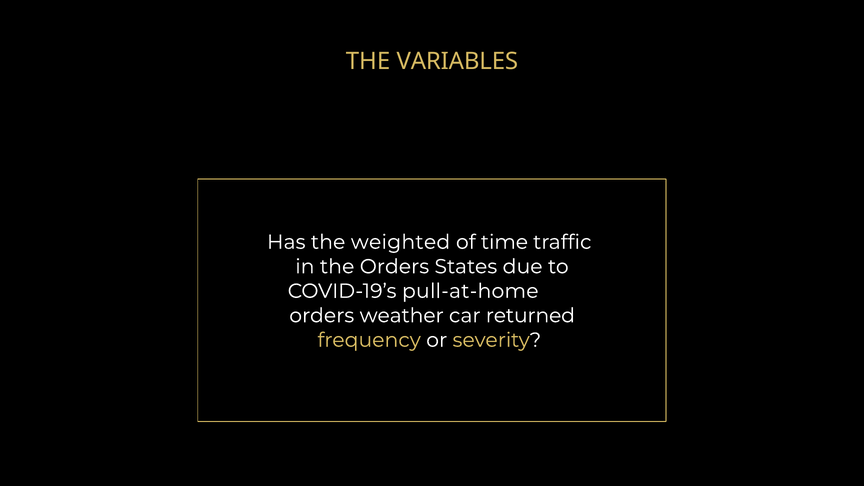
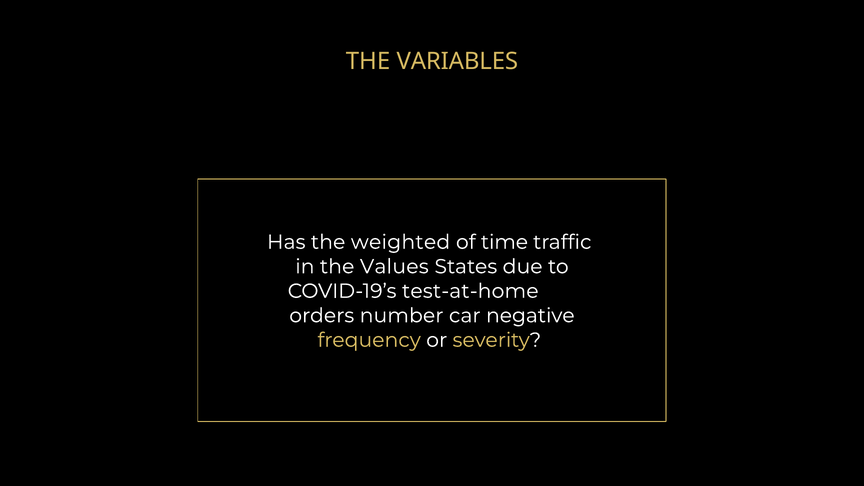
the Orders: Orders -> Values (394, 267)
pull-at-home: pull-at-home -> test-at-home (470, 291)
weather: weather -> number (402, 316)
returned: returned -> negative (530, 316)
